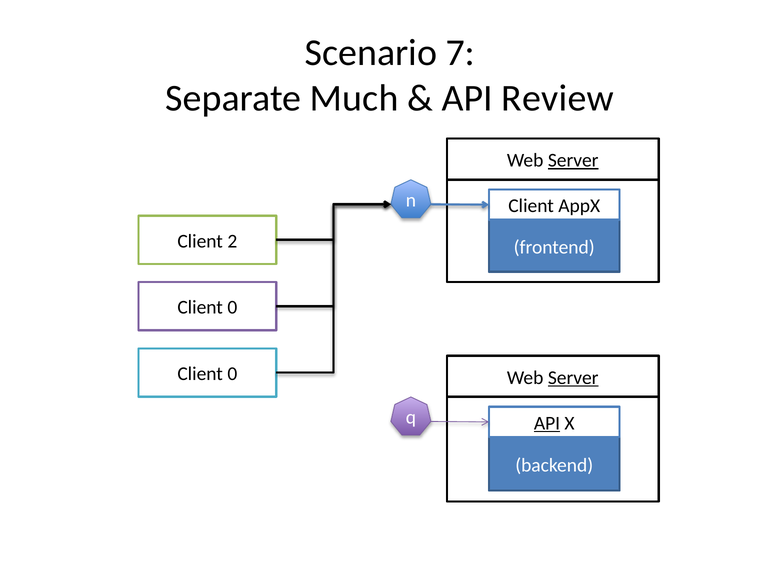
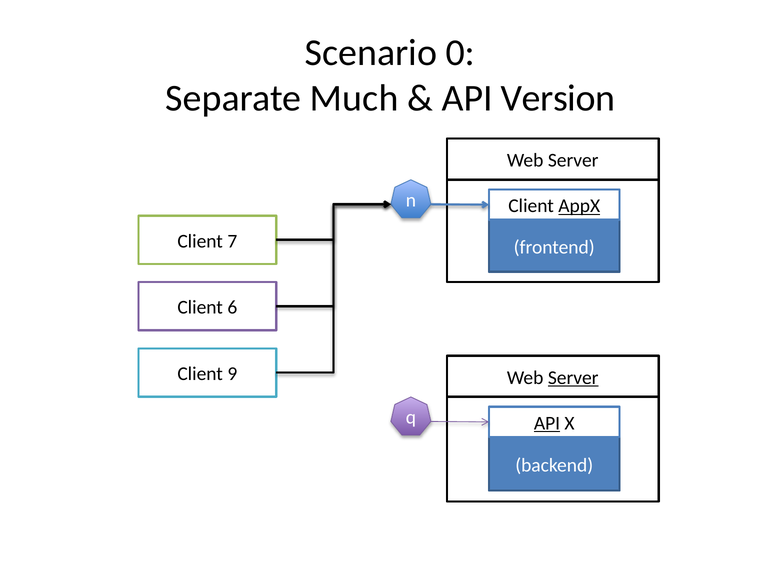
7: 7 -> 0 (460, 53)
Review: Review -> Version (558, 98)
Server underline: present -> none (573, 160)
AppX underline: none -> present (579, 206)
2: 2 -> 7 (232, 241)
0: 0 -> 6 (232, 308)
0: 0 -> 9 (232, 374)
